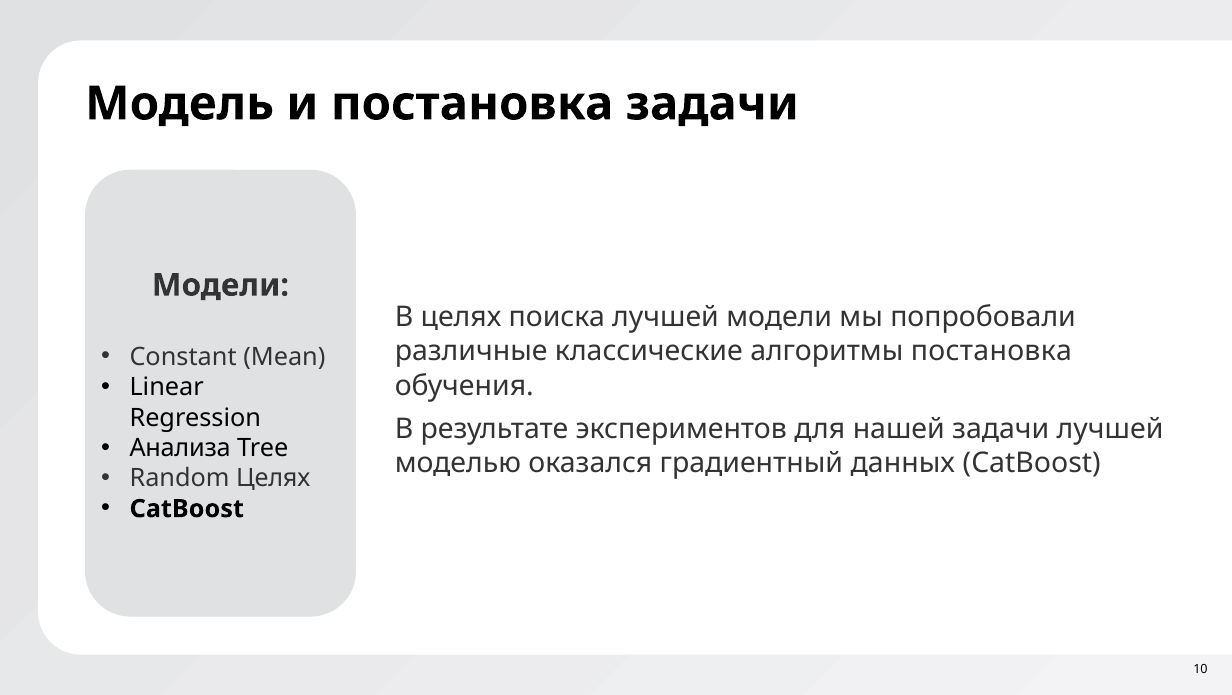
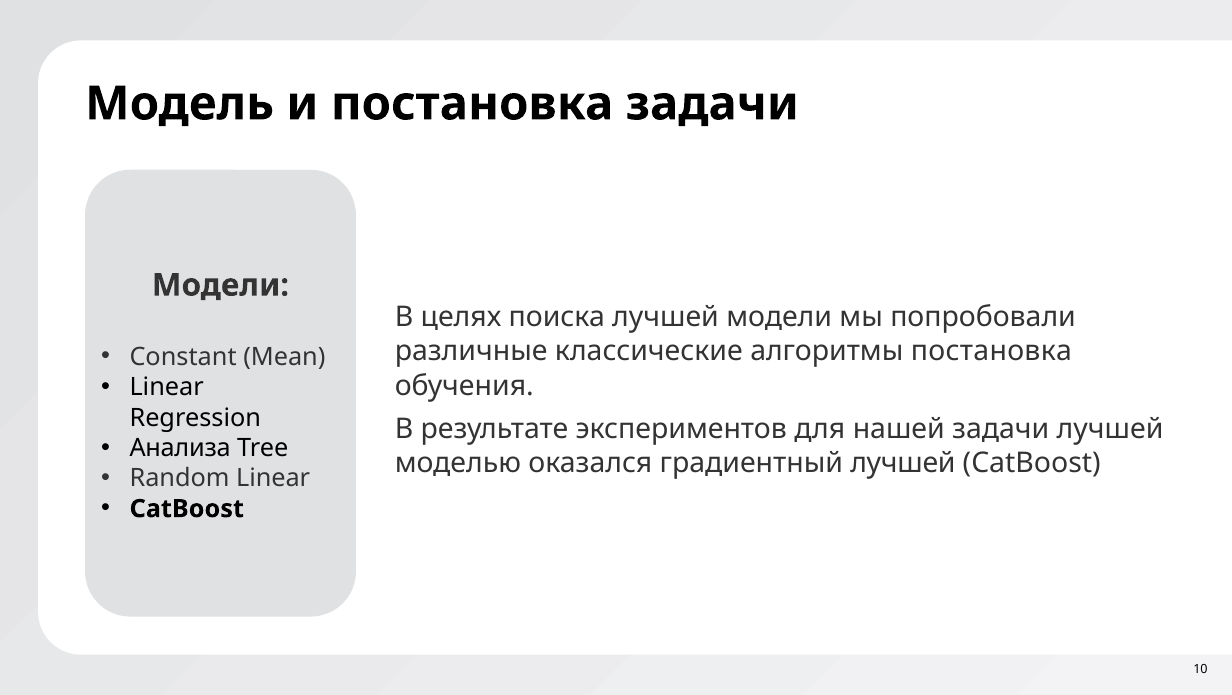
градиентный данных: данных -> лучшей (903, 463)
Random Целях: Целях -> Linear (273, 478)
